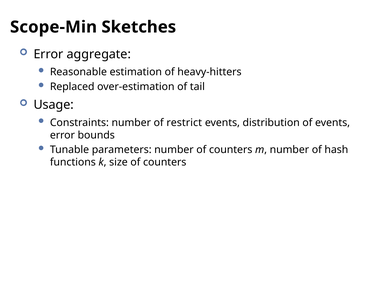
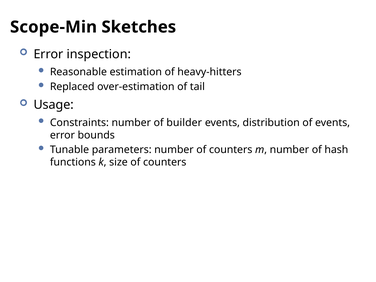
aggregate: aggregate -> inspection (99, 54)
restrict: restrict -> builder (184, 123)
